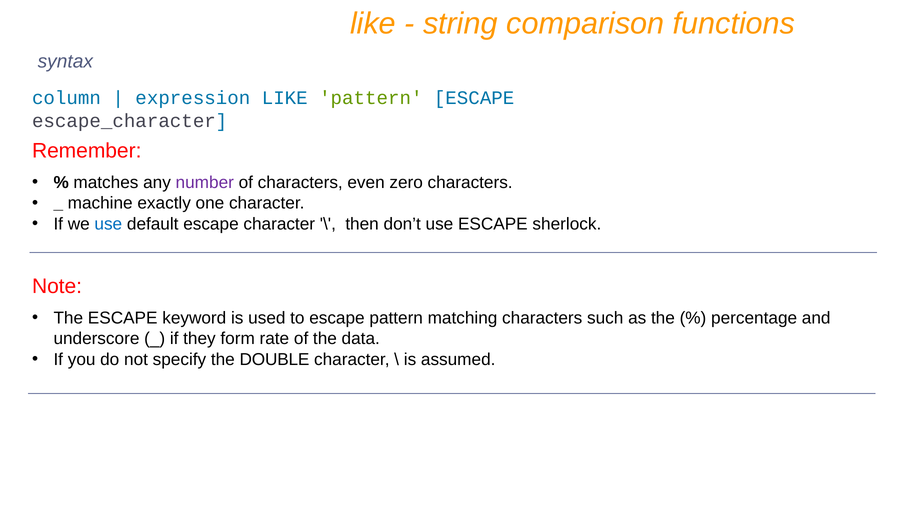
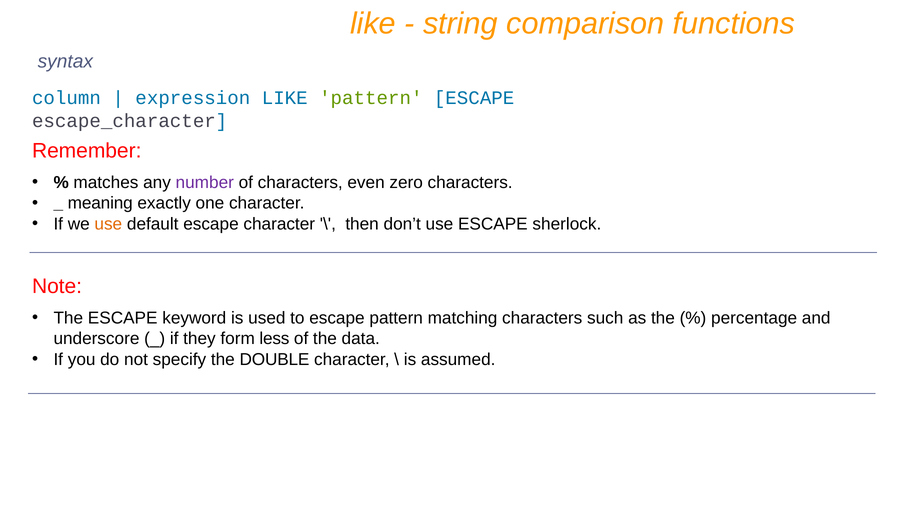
machine: machine -> meaning (100, 203)
use colour: blue -> orange (108, 224)
rate: rate -> less (274, 339)
